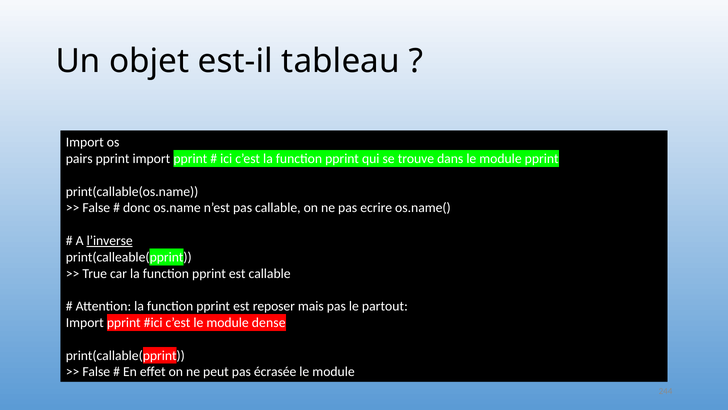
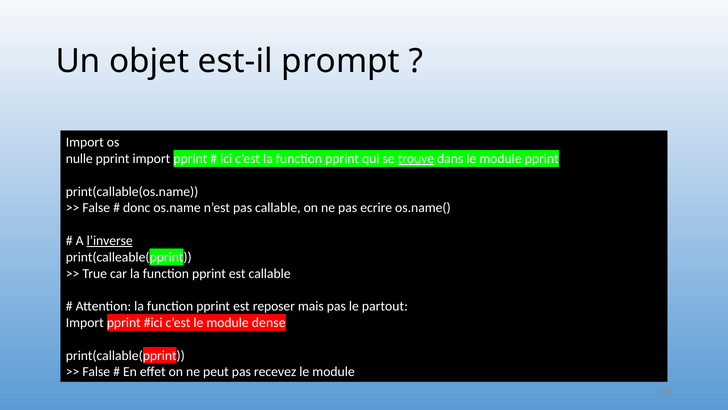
tableau: tableau -> prompt (341, 61)
pairs: pairs -> nulle (79, 159)
trouve underline: none -> present (416, 159)
écrasée: écrasée -> recevez (275, 371)
